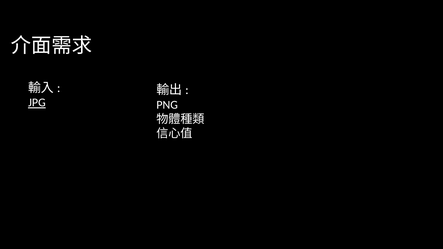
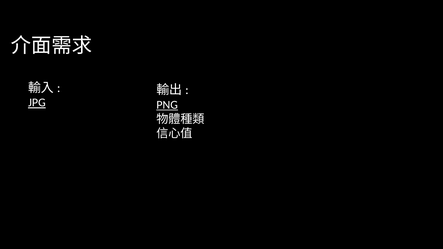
PNG underline: none -> present (167, 105)
